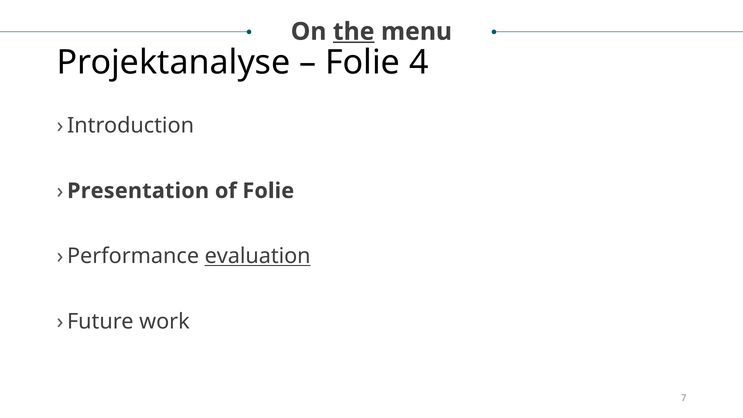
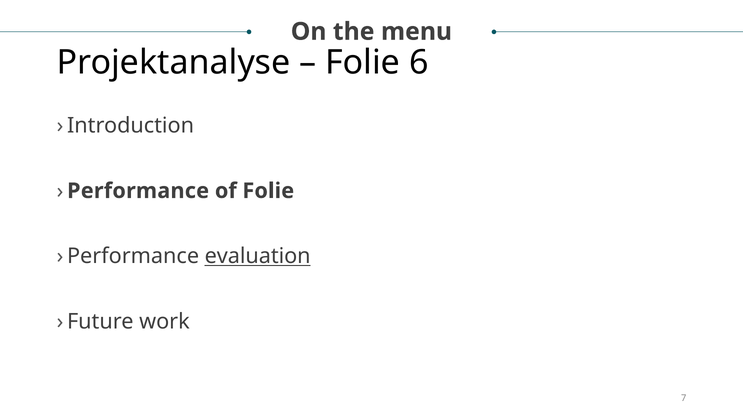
the underline: present -> none (354, 32)
4: 4 -> 6 (419, 62)
Presentation: Presentation -> Performance (138, 191)
